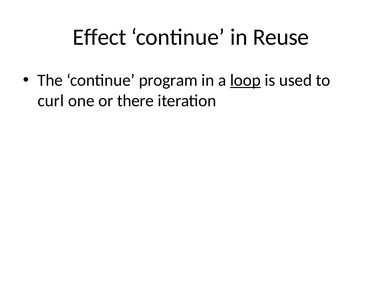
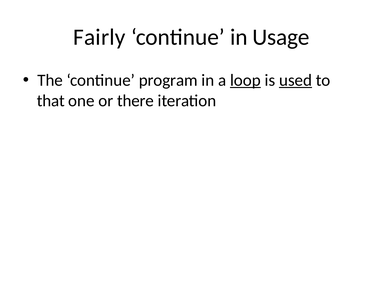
Effect: Effect -> Fairly (99, 37)
Reuse: Reuse -> Usage (281, 37)
used underline: none -> present (296, 80)
curl: curl -> that (51, 101)
